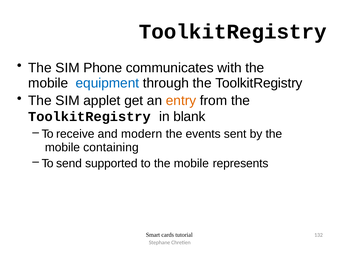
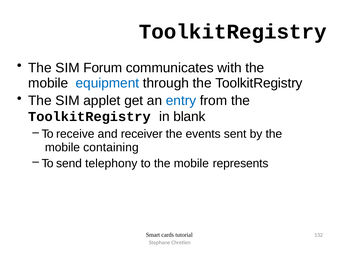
Phone: Phone -> Forum (103, 68)
entry colour: orange -> blue (181, 101)
modern: modern -> receiver (142, 134)
supported: supported -> telephony (111, 163)
